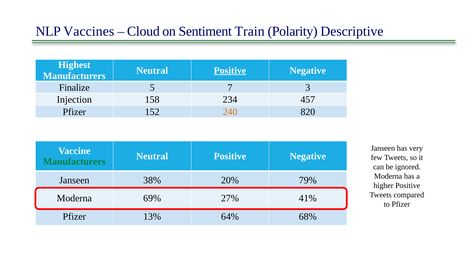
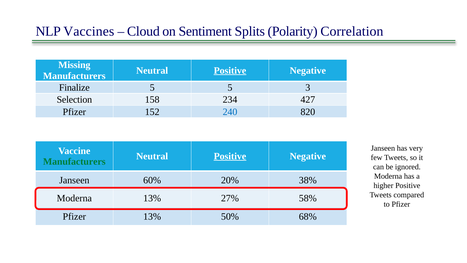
Train: Train -> Splits (250, 31)
Descriptive: Descriptive -> Correlation (352, 31)
Highest: Highest -> Missing (74, 65)
5 7: 7 -> 5 (230, 87)
Injection: Injection -> Selection (74, 100)
457: 457 -> 427 (308, 100)
240 colour: orange -> blue (230, 112)
Positive underline: none -> present (230, 156)
38%: 38% -> 60% (152, 180)
79%: 79% -> 38% (308, 180)
Moderna 69%: 69% -> 13% (152, 198)
41%: 41% -> 58% (308, 198)
64%: 64% -> 50% (230, 216)
